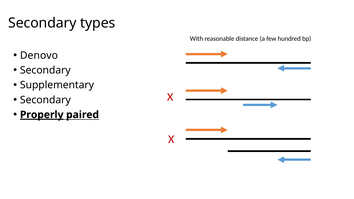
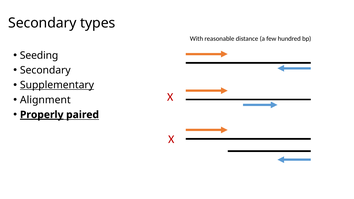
Denovo: Denovo -> Seeding (39, 55)
Supplementary underline: none -> present (57, 85)
Secondary: Secondary -> Alignment (45, 100)
